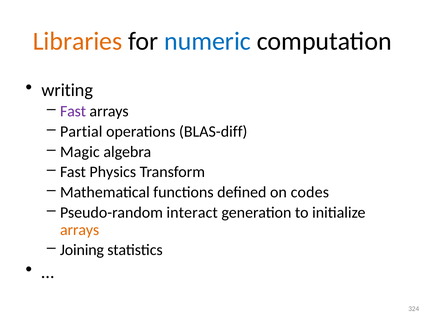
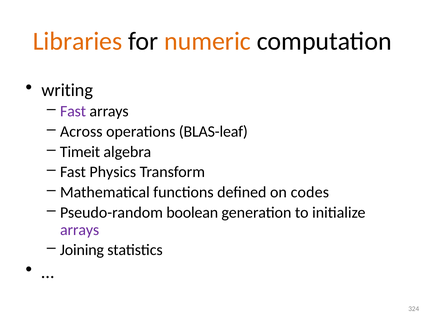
numeric colour: blue -> orange (208, 41)
Partial: Partial -> Across (81, 131)
BLAS-diff: BLAS-diff -> BLAS-leaf (213, 131)
Magic: Magic -> Timeit (80, 152)
interact: interact -> boolean (192, 212)
arrays colour: orange -> purple (80, 230)
